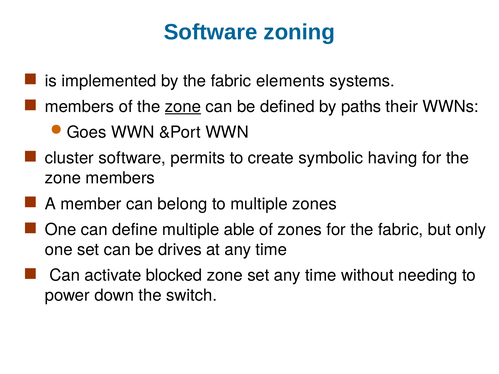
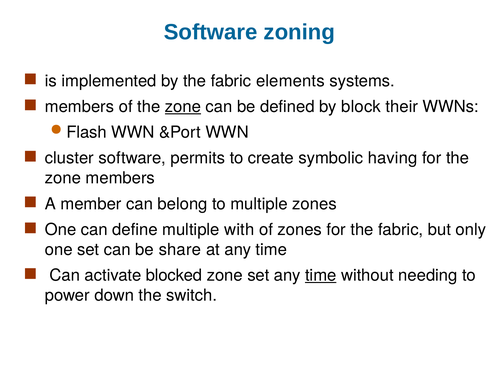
paths: paths -> block (361, 107)
Goes: Goes -> Flash (87, 133)
able: able -> with (239, 230)
drives: drives -> share (180, 250)
time underline: none -> present (321, 276)
